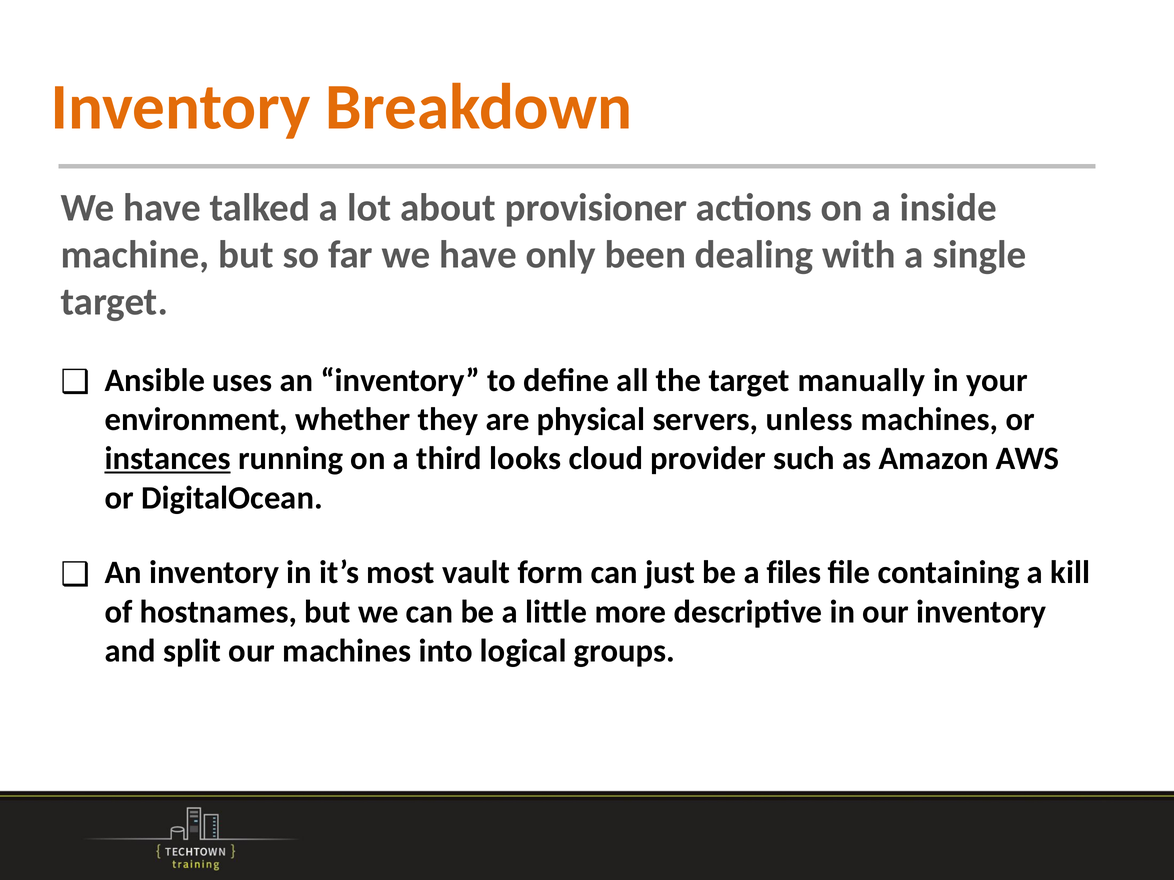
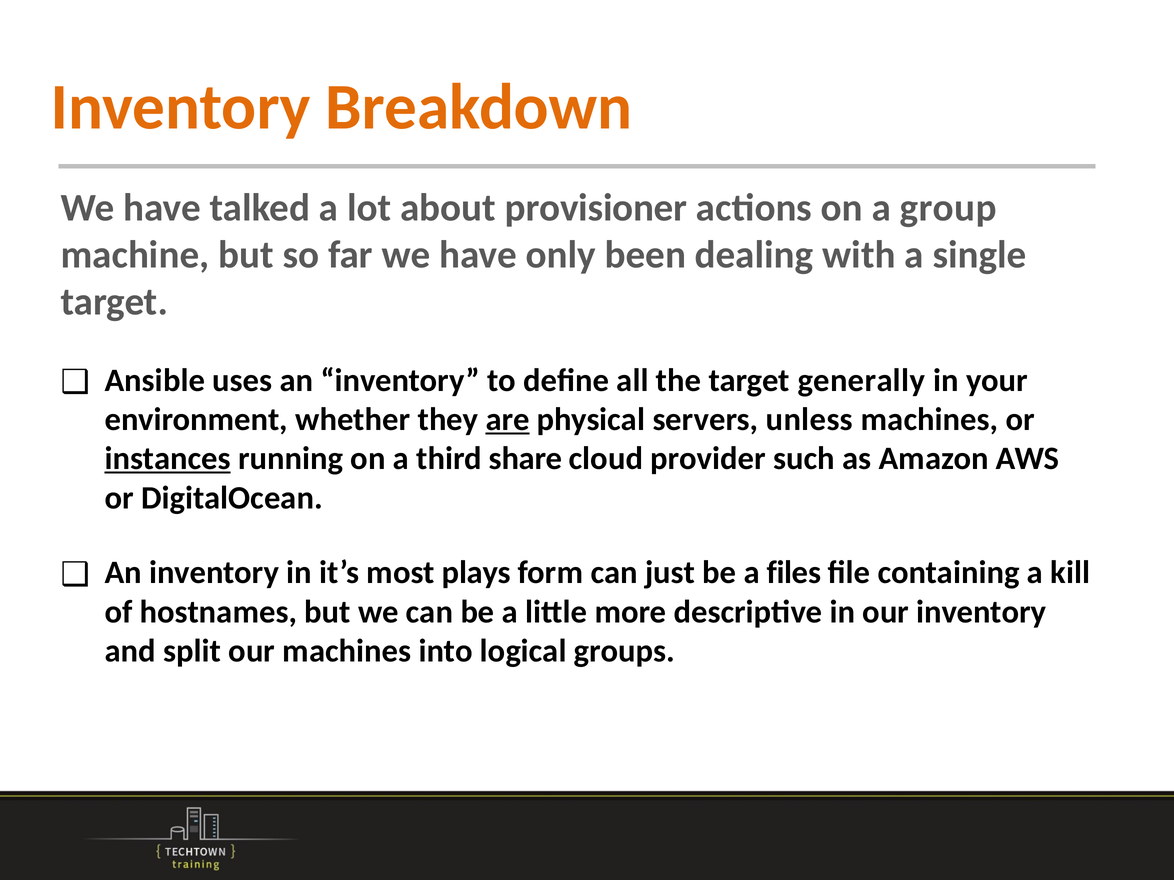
inside: inside -> group (948, 208)
manually: manually -> generally (861, 381)
are underline: none -> present (507, 420)
looks: looks -> share (526, 459)
vault: vault -> plays (476, 573)
